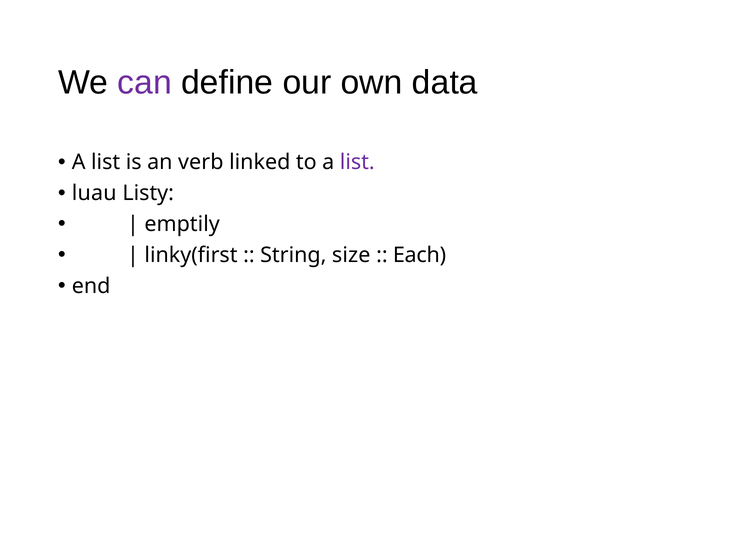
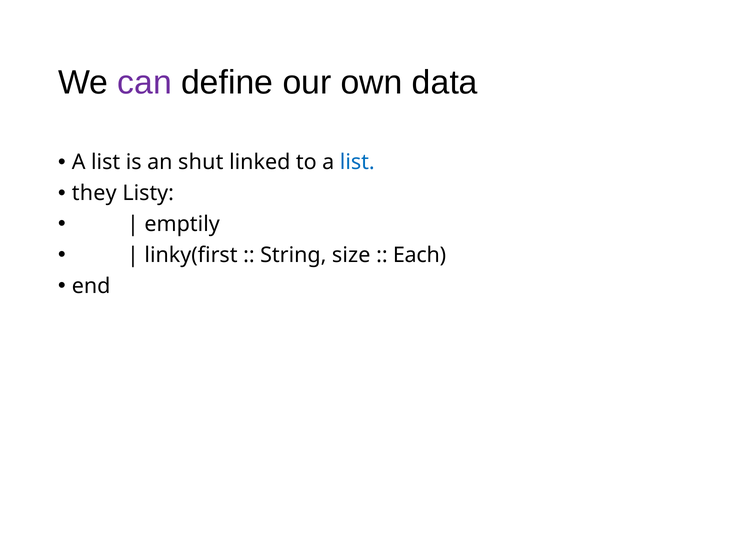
verb: verb -> shut (201, 162)
list colour: purple -> blue (357, 162)
luau: luau -> they (94, 193)
